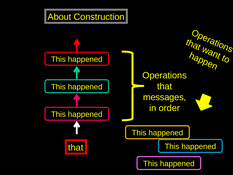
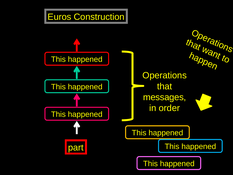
About: About -> Euros (59, 17)
that: that -> part (76, 147)
